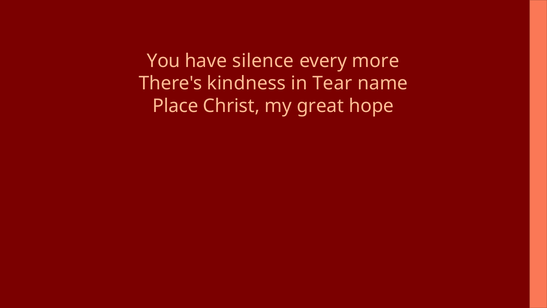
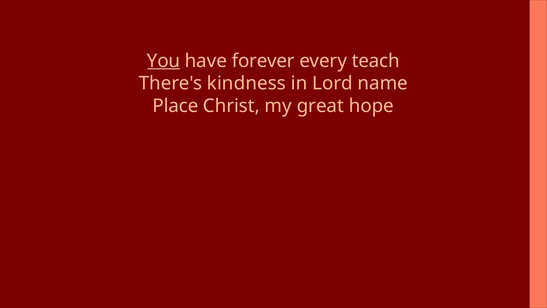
You underline: none -> present (164, 61)
silence: silence -> forever (263, 61)
more: more -> teach (376, 61)
Tear: Tear -> Lord (332, 83)
